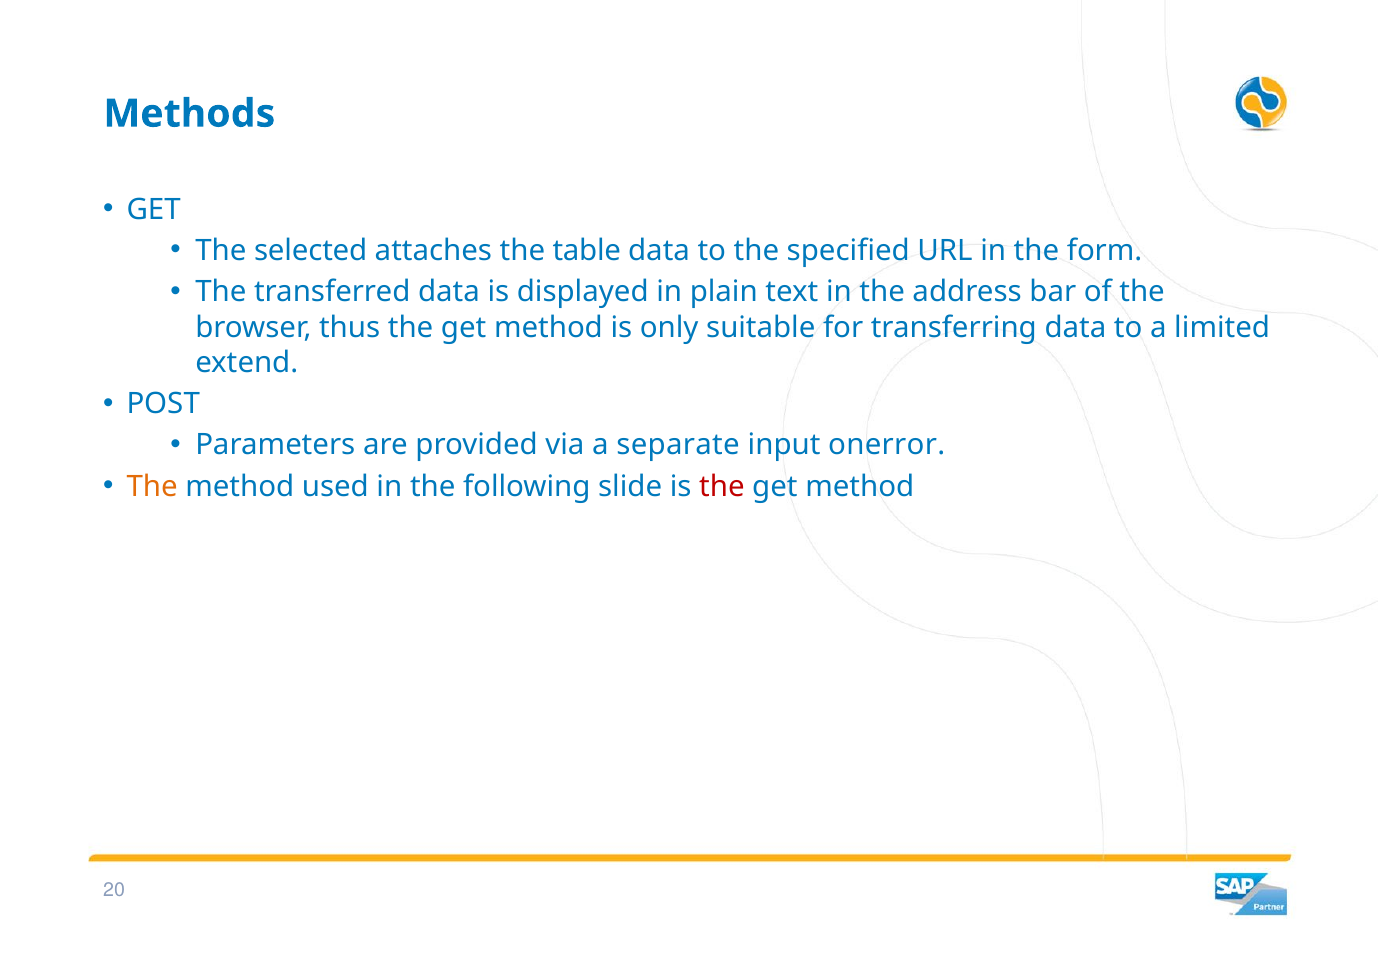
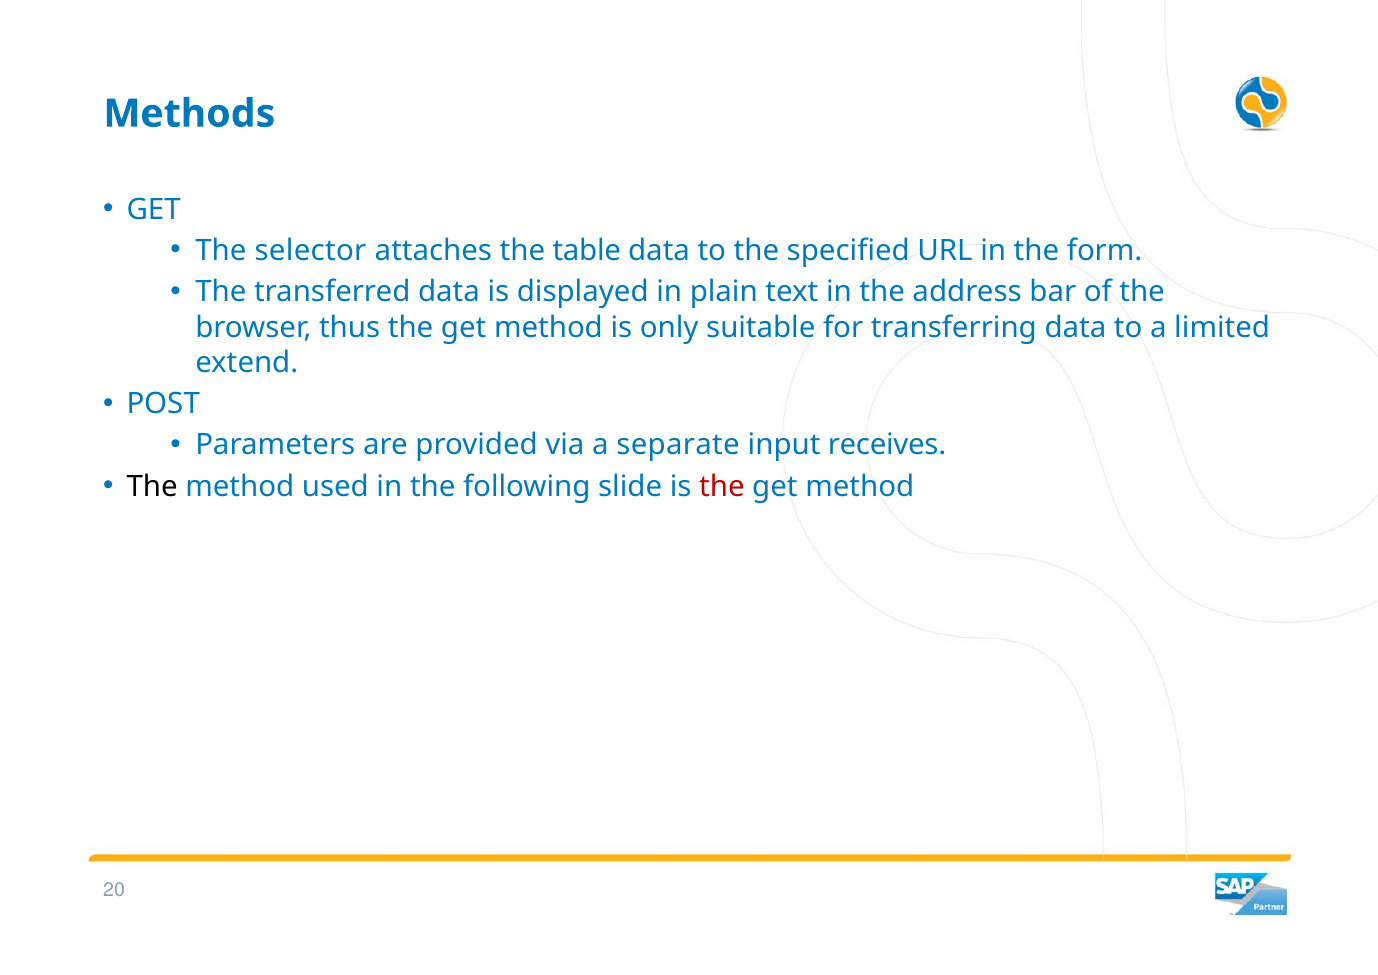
selected: selected -> selector (310, 251)
onerror: onerror -> receives (887, 445)
The colour: orange -> black (152, 486)
